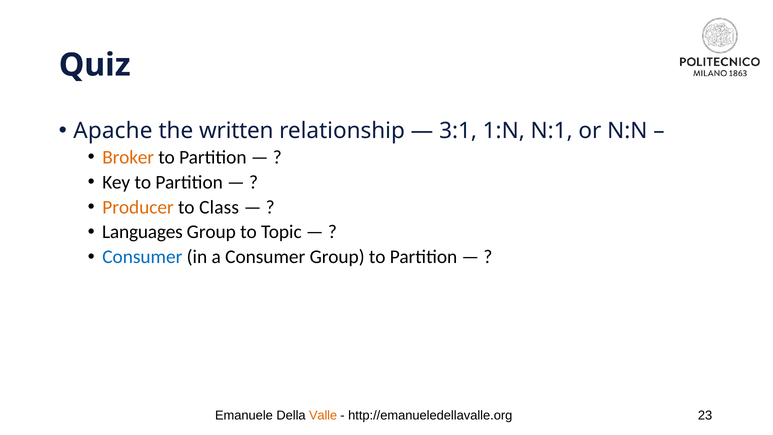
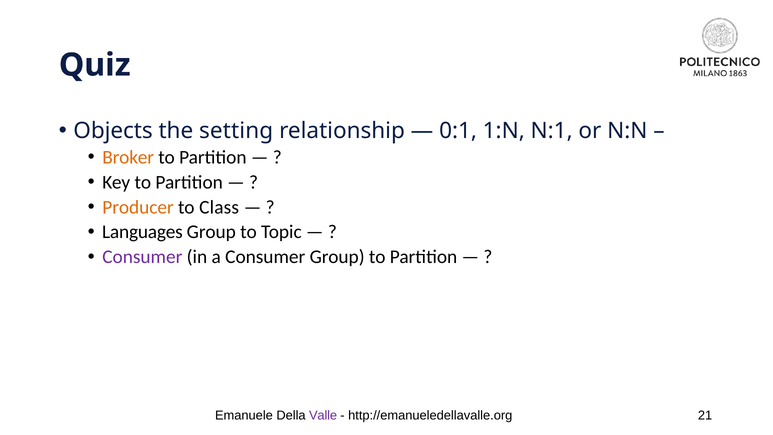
Apache: Apache -> Objects (113, 131)
written: written -> setting (236, 131)
3:1: 3:1 -> 0:1 (458, 131)
Consumer colour: blue -> purple (142, 257)
Valle colour: orange -> purple (323, 415)
23: 23 -> 21 (705, 415)
